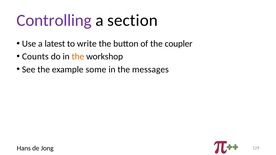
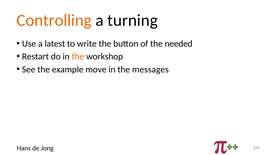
Controlling colour: purple -> orange (54, 20)
section: section -> turning (133, 20)
coupler: coupler -> needed (179, 44)
Counts: Counts -> Restart (35, 57)
some: some -> move (96, 70)
